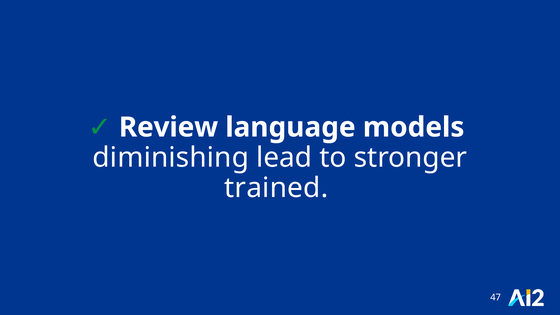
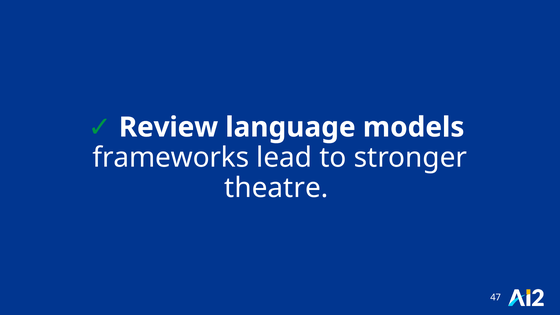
diminishing: diminishing -> frameworks (171, 158)
trained: trained -> theatre (276, 188)
